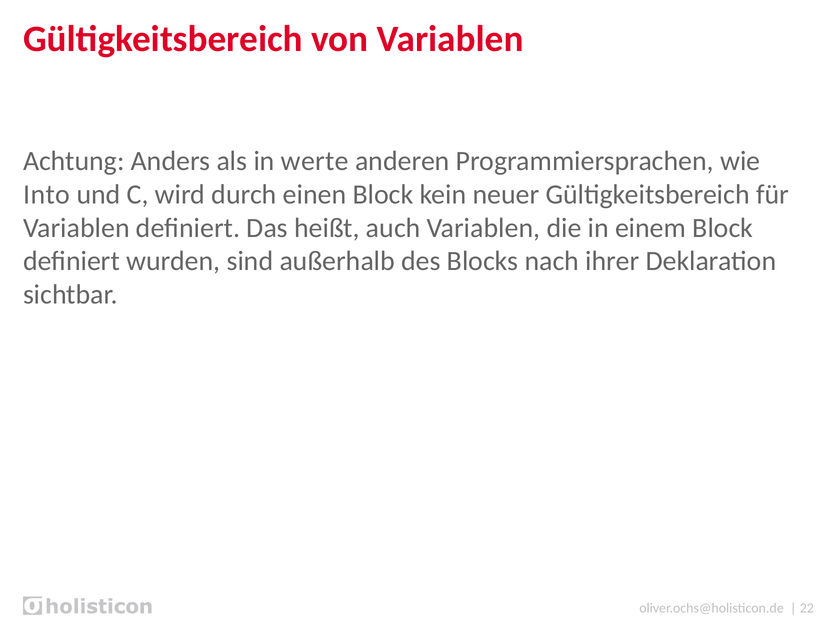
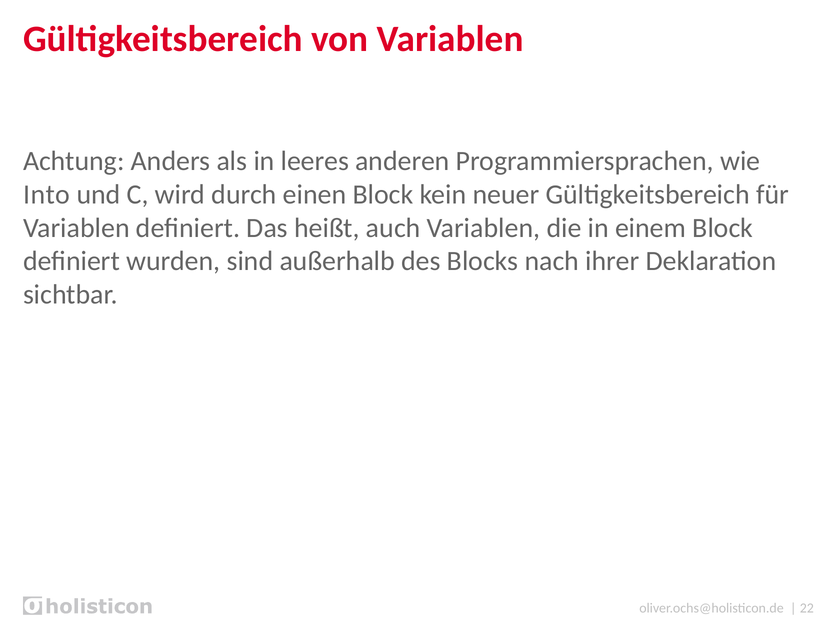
werte: werte -> leeres (315, 161)
